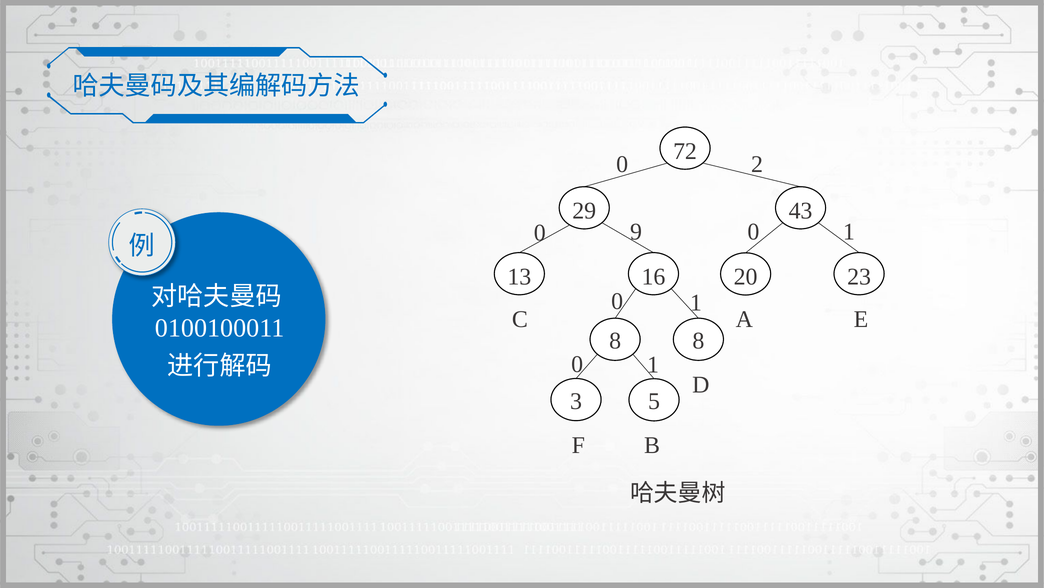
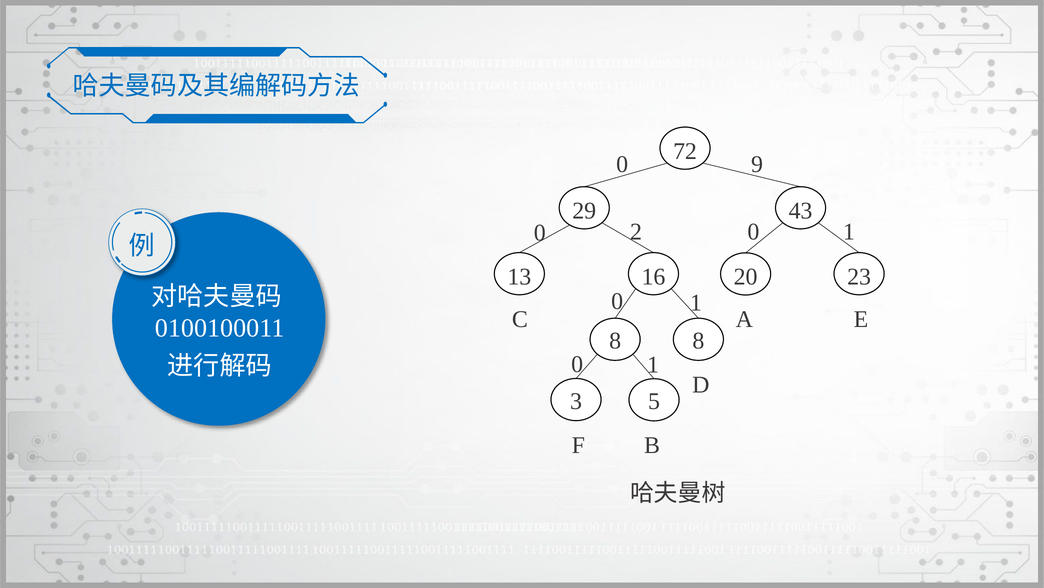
2: 2 -> 9 (757, 164)
9: 9 -> 2 (636, 232)
